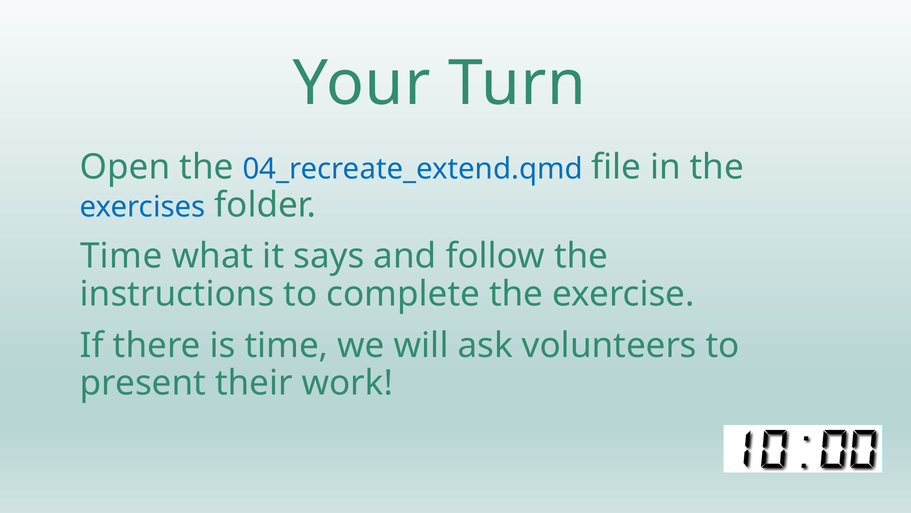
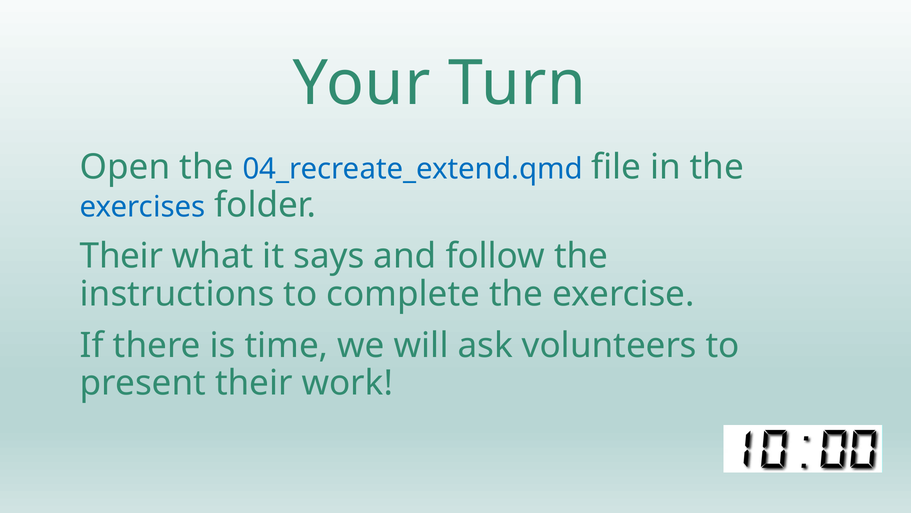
Time: Time -> Their (122, 256)
